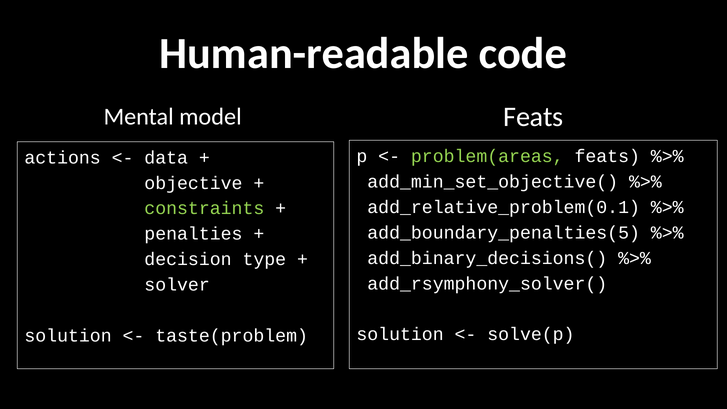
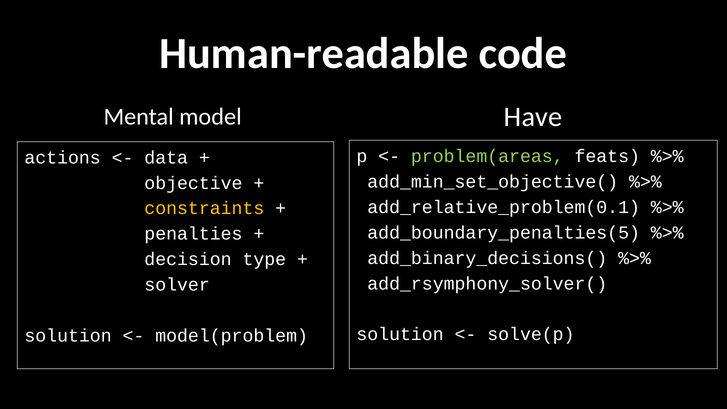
Feats: Feats -> Have (533, 117)
constraints colour: light green -> yellow (204, 208)
taste(problem: taste(problem -> model(problem (232, 336)
